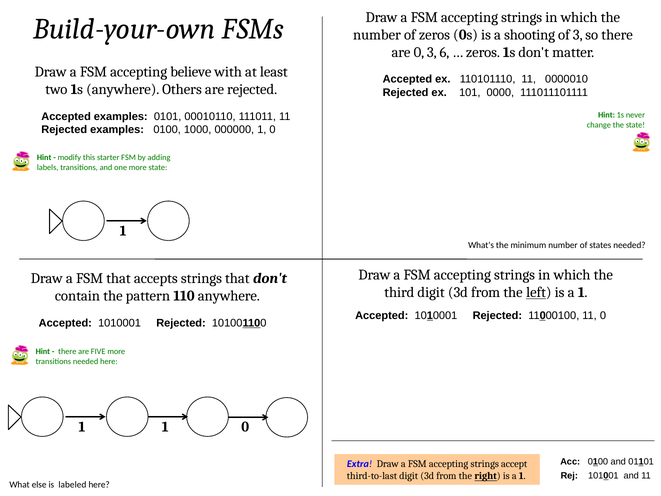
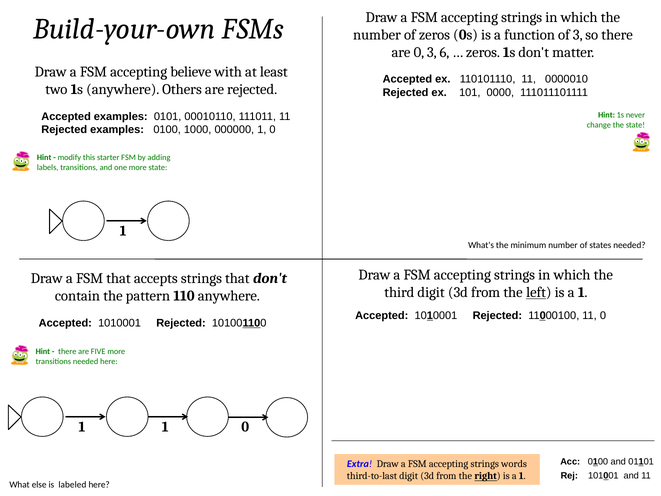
shooting: shooting -> function (530, 35)
accept: accept -> words (514, 464)
